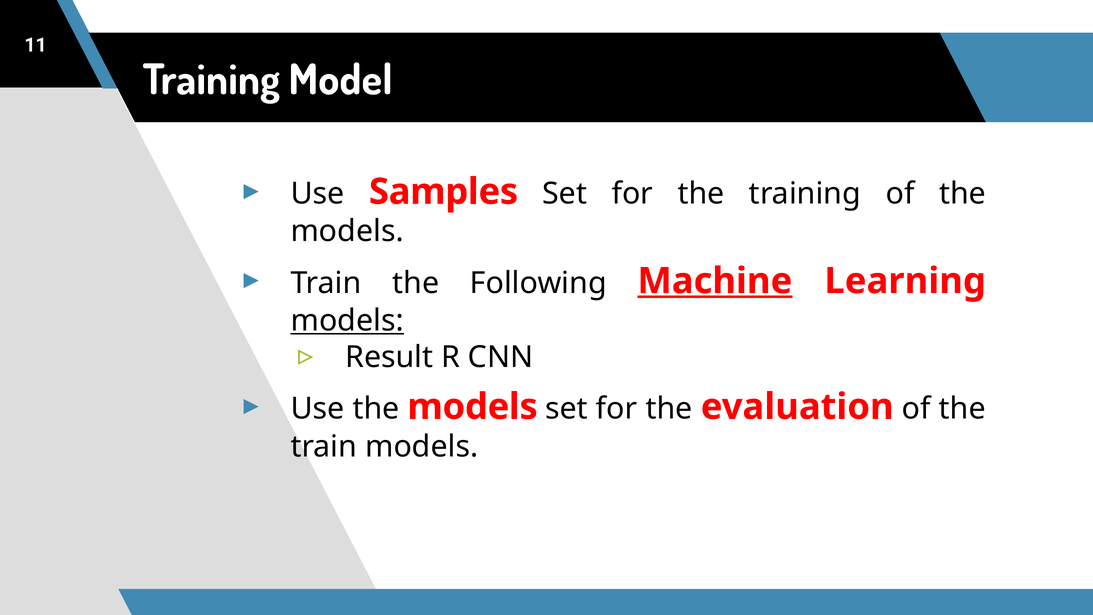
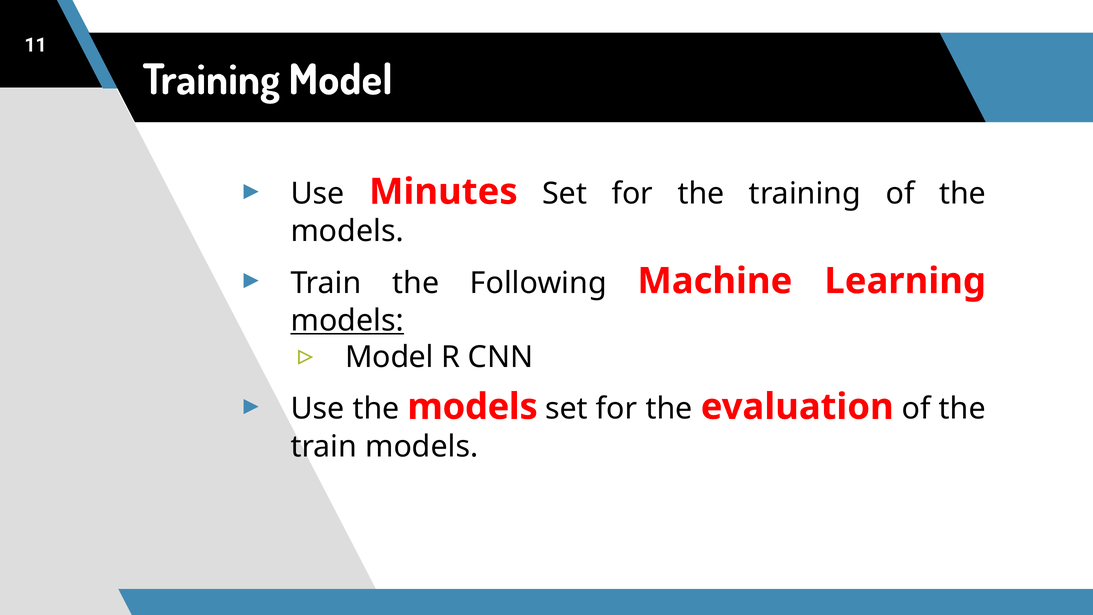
Samples: Samples -> Minutes (443, 192)
Machine underline: present -> none (715, 281)
Result: Result -> Model (389, 357)
